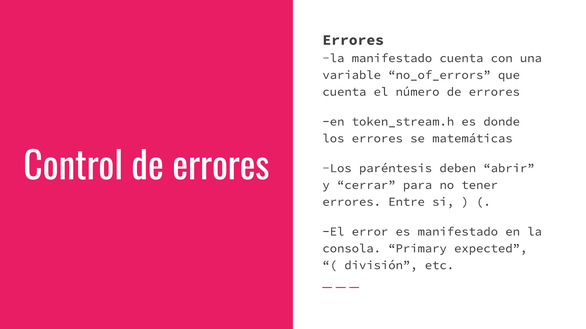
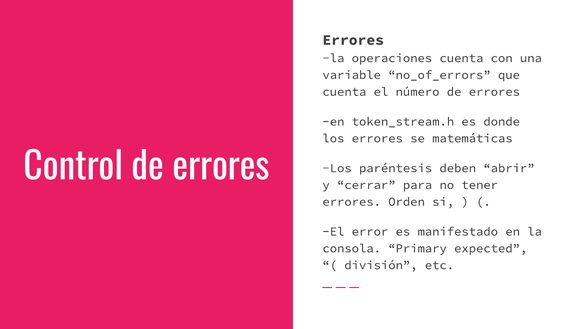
la manifestado: manifestado -> operaciones (392, 58)
Entre: Entre -> Orden (407, 202)
